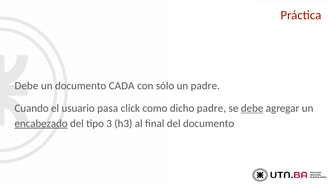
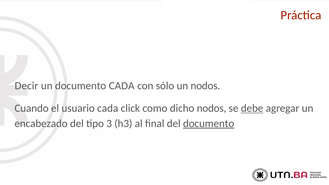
Debe: Debe -> Decir (26, 86)
un padre: padre -> nodos (205, 86)
usuario pasa: pasa -> cada (108, 108)
dicho padre: padre -> nodos (212, 108)
encabezado underline: present -> none (41, 123)
documento underline: none -> present (209, 123)
